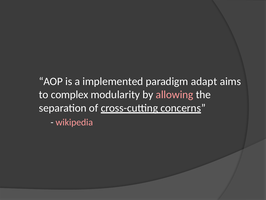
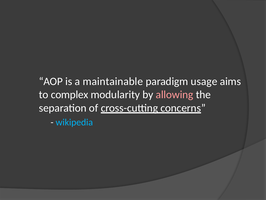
implemented: implemented -> maintainable (113, 81)
adapt: adapt -> usage (204, 81)
wikipedia colour: pink -> light blue (74, 122)
